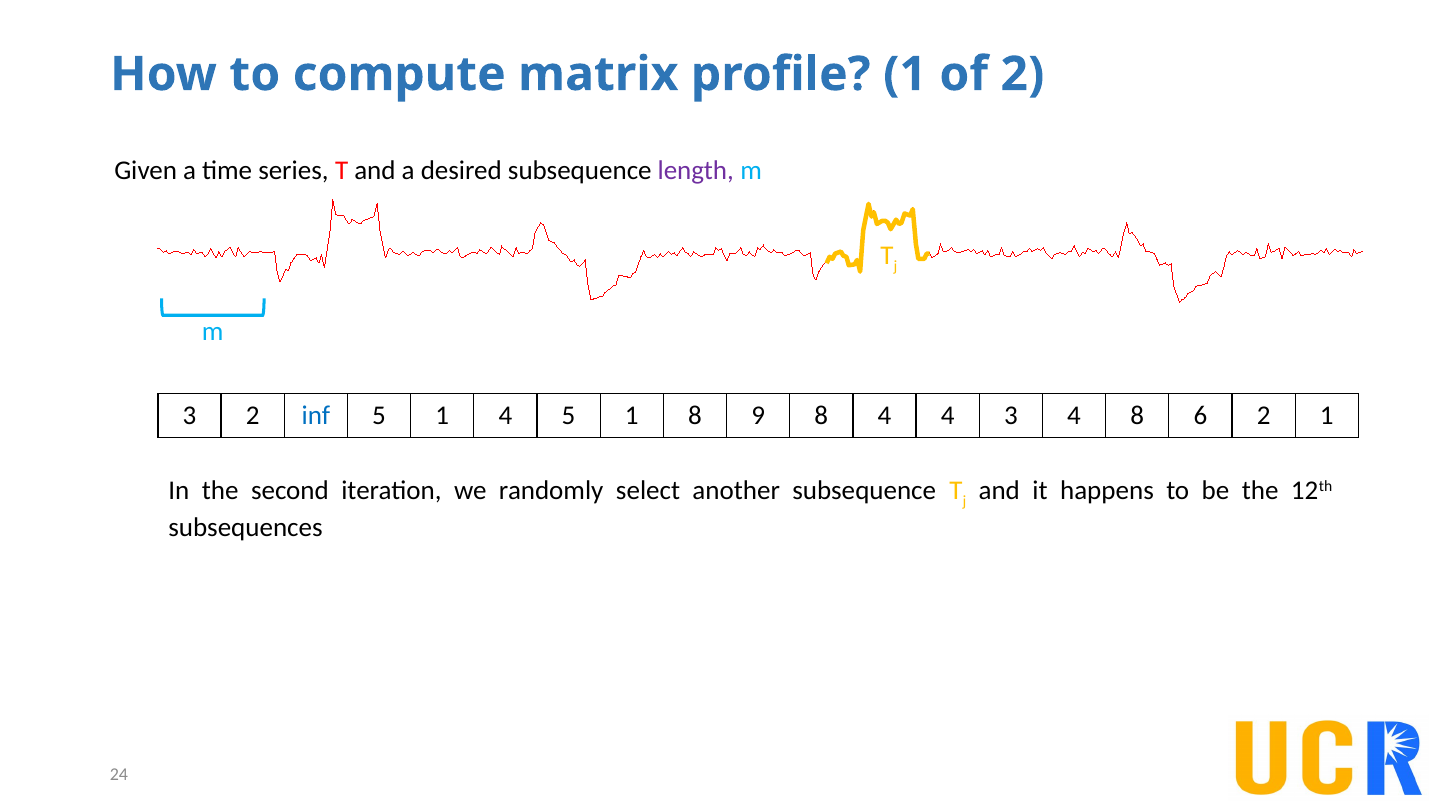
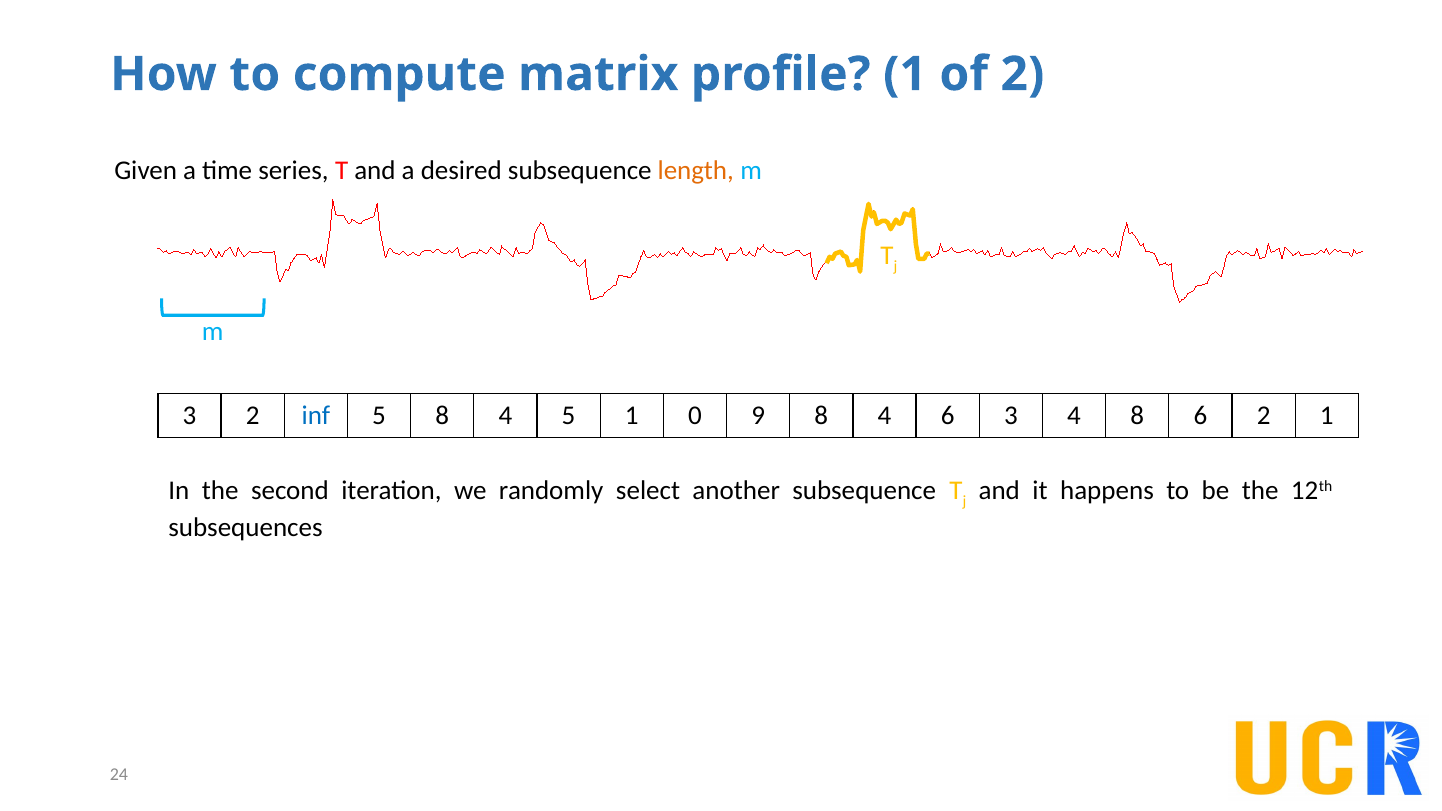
length colour: purple -> orange (696, 170)
1: 1 -> 8 (442, 416)
1 8: 8 -> 0 (695, 416)
4 4: 4 -> 6 (948, 416)
